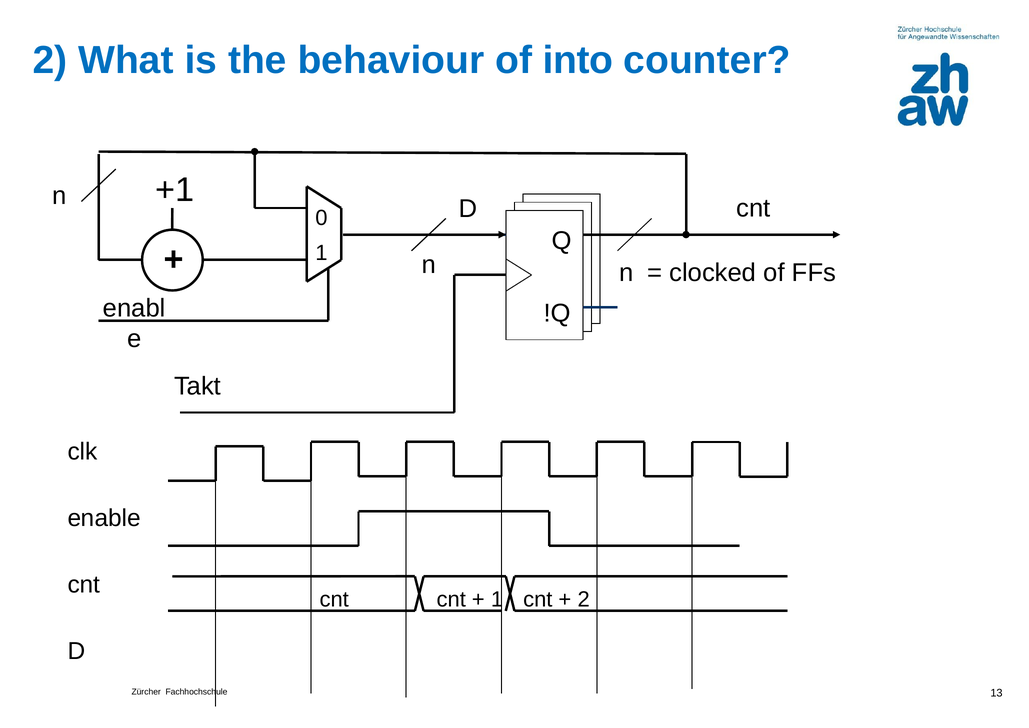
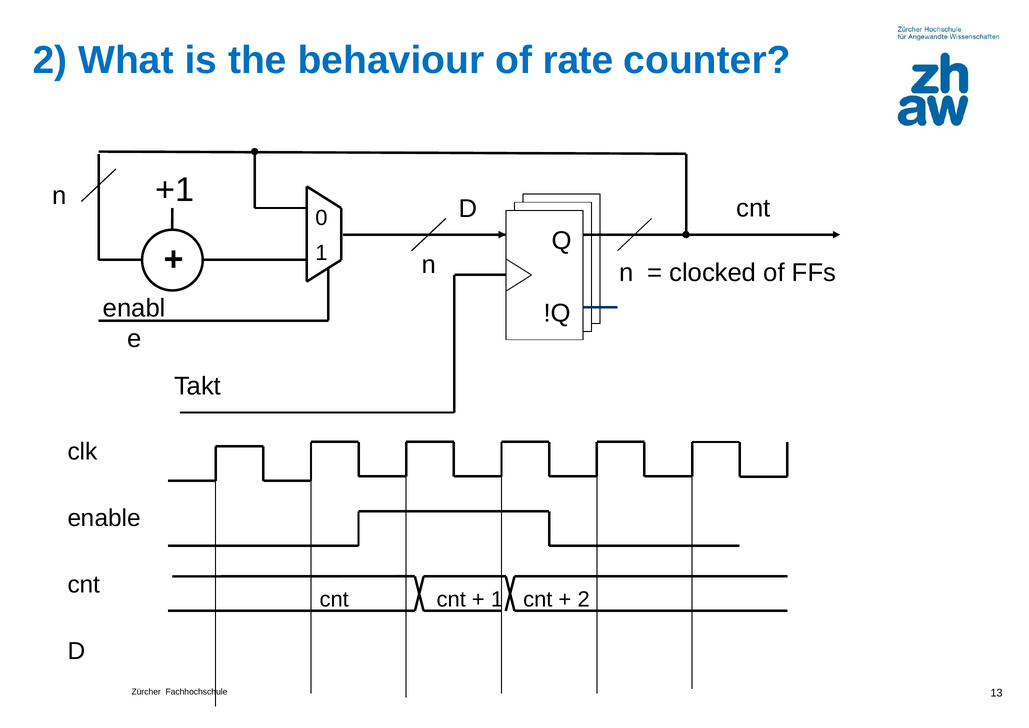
into: into -> rate (578, 60)
